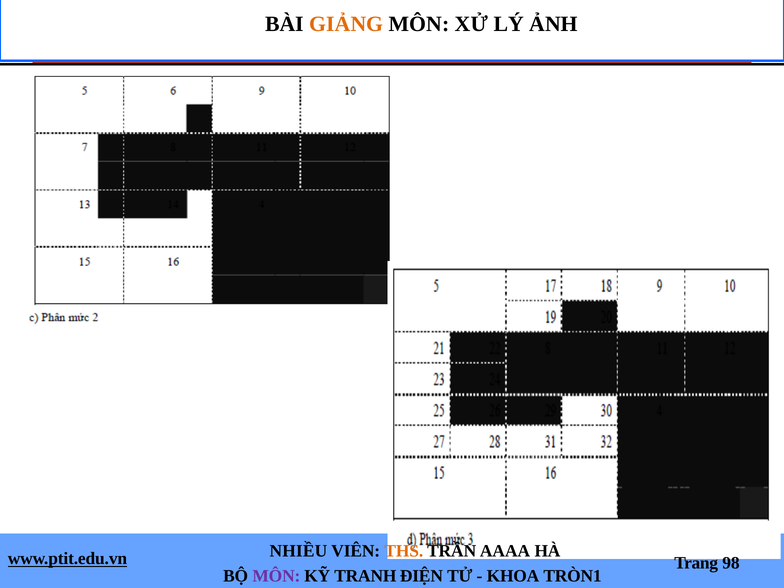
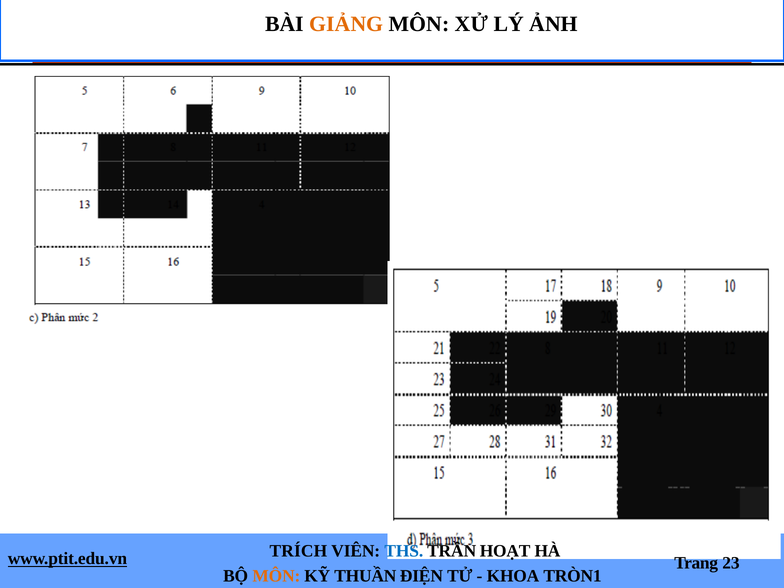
NHIỀU: NHIỀU -> TRÍCH (298, 551)
THS colour: orange -> blue (404, 551)
AAAA: AAAA -> HOẠT (505, 551)
98: 98 -> 23 (731, 563)
MÔN colour: purple -> orange (276, 576)
TRANH: TRANH -> THUẦN (365, 576)
